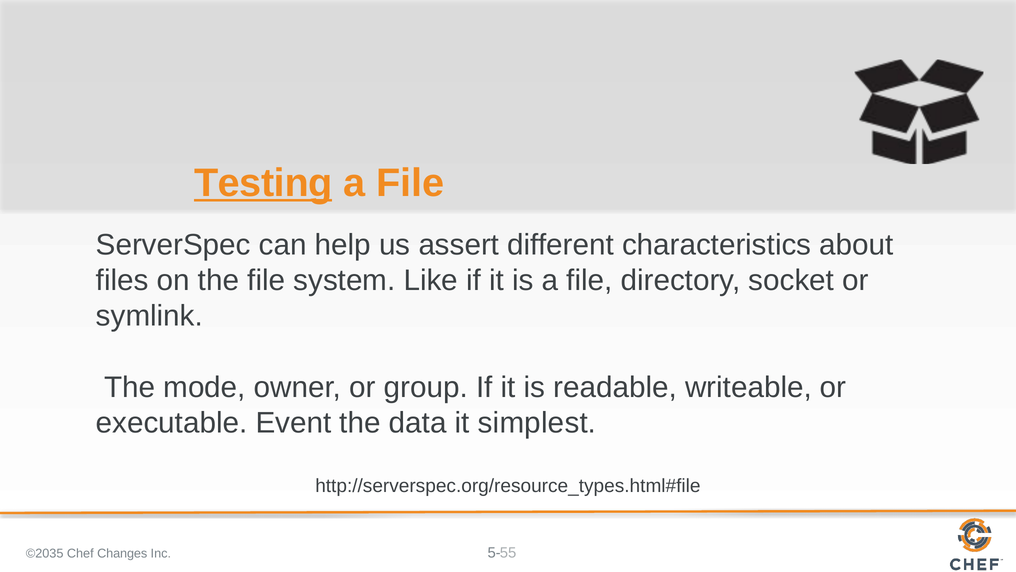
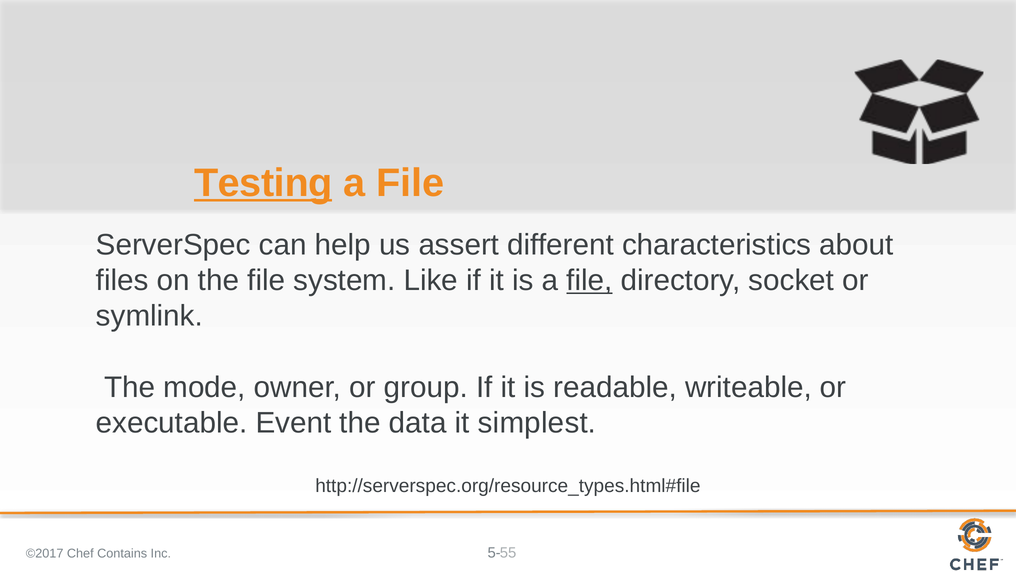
file underline: none -> present (589, 280)
©2035: ©2035 -> ©2017 (45, 553)
Changes: Changes -> Contains (122, 553)
